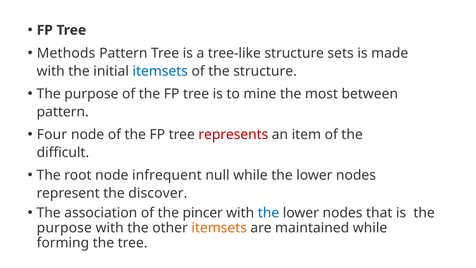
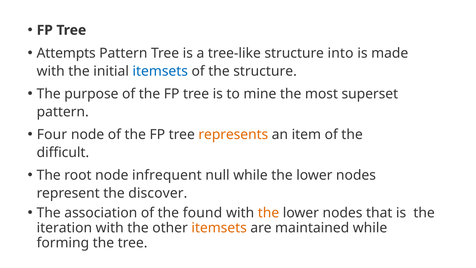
Methods: Methods -> Attempts (66, 53)
sets: sets -> into (341, 53)
between: between -> superset (370, 94)
represents colour: red -> orange (233, 135)
pincer: pincer -> found (203, 213)
the colour: blue -> orange (269, 213)
purpose: purpose -> iteration (64, 228)
